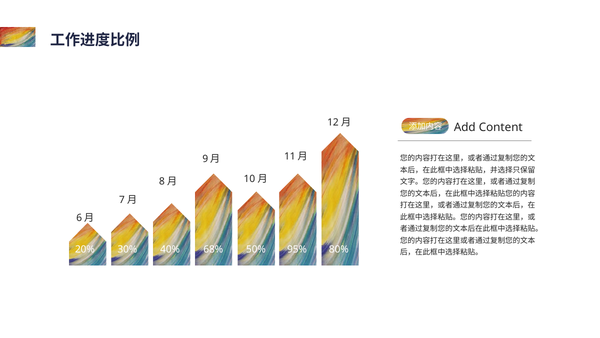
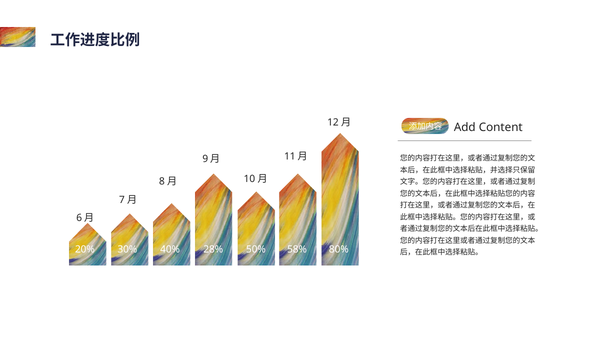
68%: 68% -> 28% (213, 249)
95%: 95% -> 58% (297, 249)
